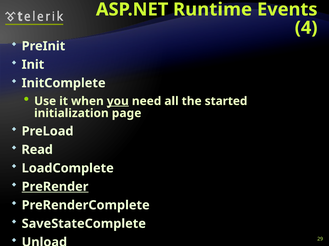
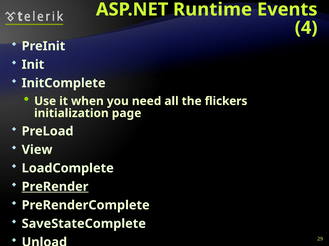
you underline: present -> none (118, 101)
started: started -> flickers (226, 101)
Read: Read -> View (37, 150)
